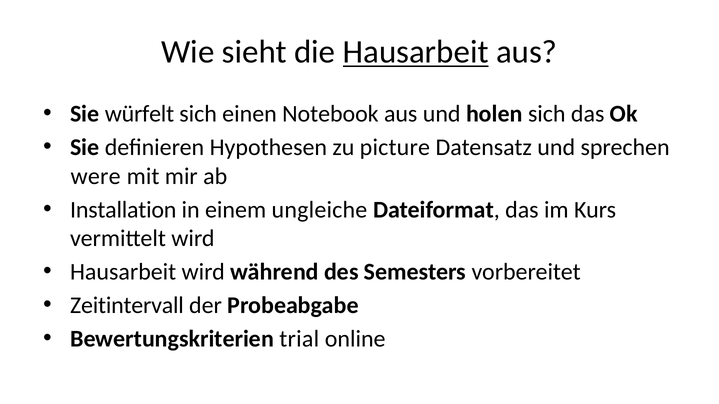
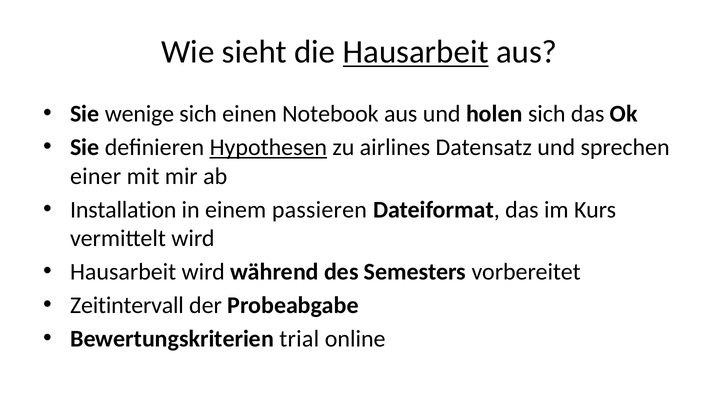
würfelt: würfelt -> wenige (139, 114)
Hypothesen underline: none -> present (268, 148)
picture: picture -> airlines (395, 148)
were: were -> einer (96, 176)
ungleiche: ungleiche -> passieren (319, 210)
